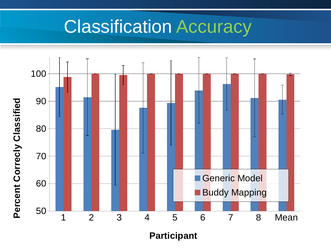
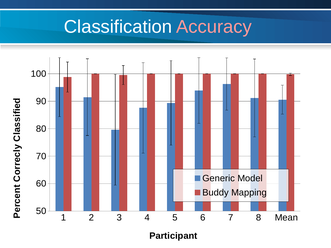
Accuracy colour: light green -> pink (214, 27)
